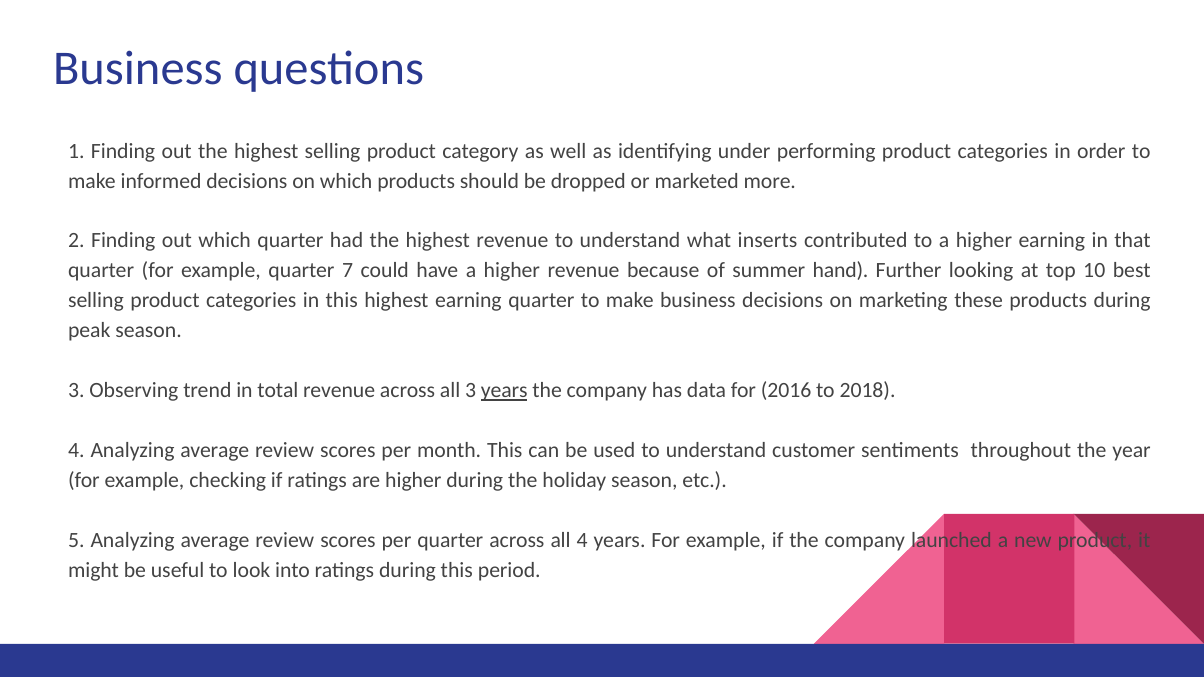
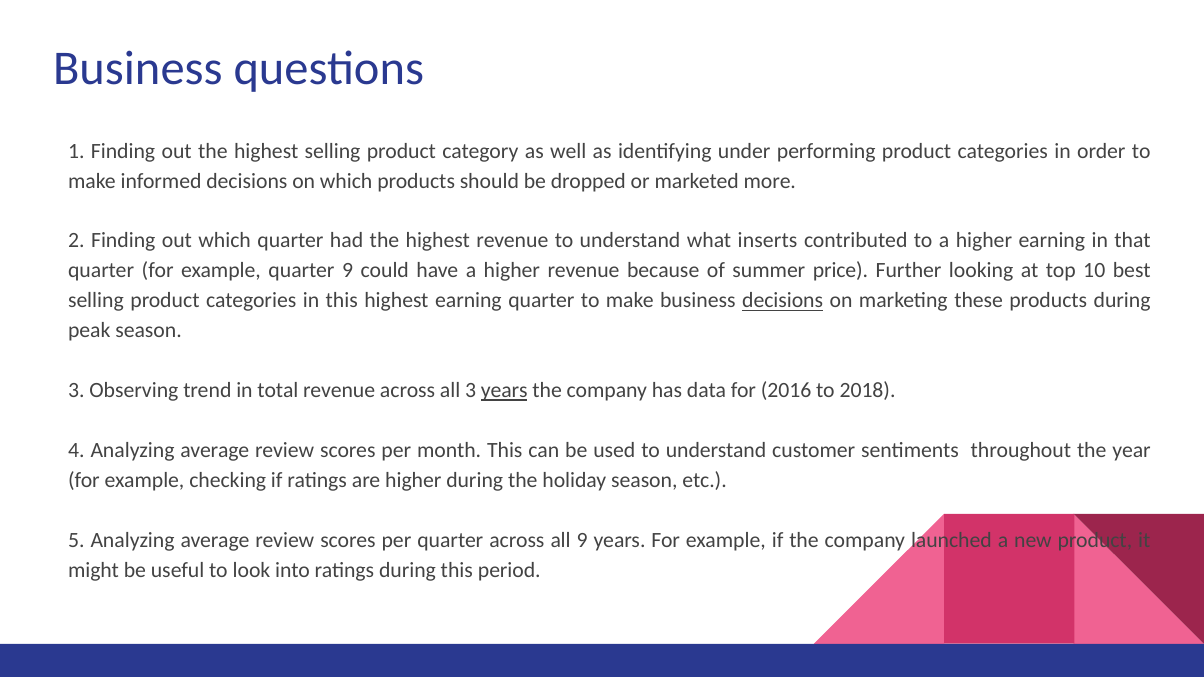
quarter 7: 7 -> 9 (348, 271)
hand: hand -> price (840, 271)
decisions underline: none -> present (783, 301)
all 4: 4 -> 9 (582, 541)
